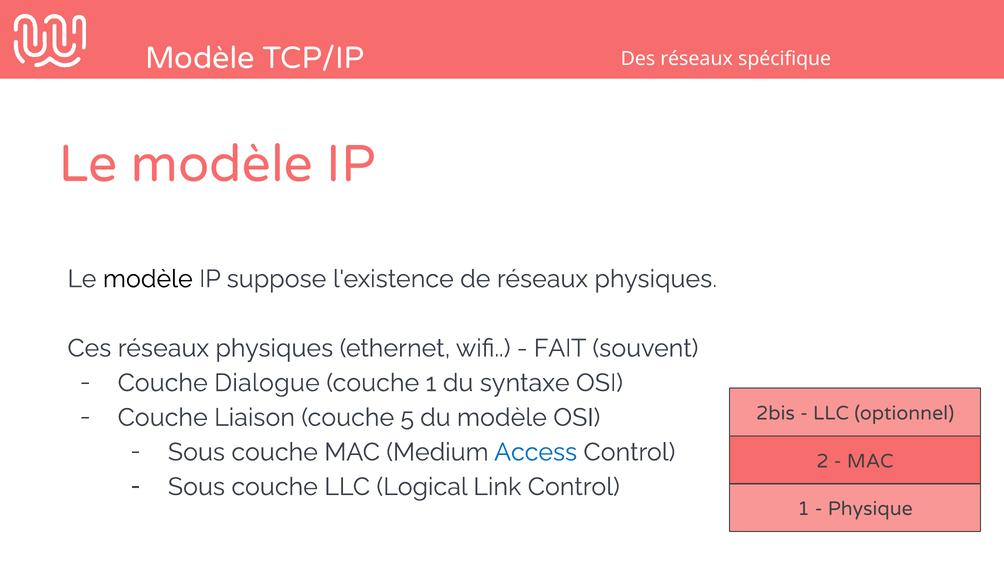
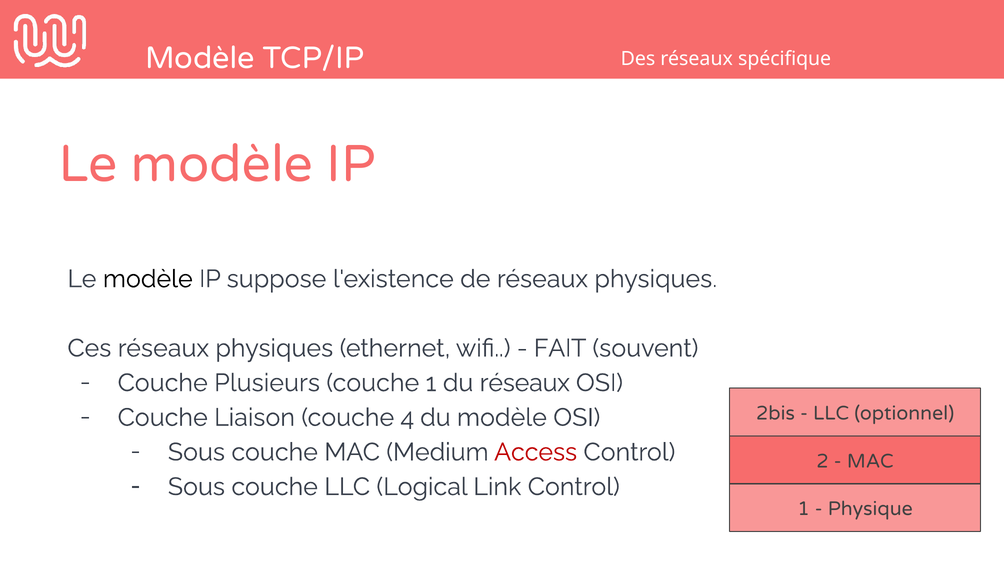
Dialogue: Dialogue -> Plusieurs (267, 383)
du syntaxe: syntaxe -> réseaux (525, 383)
5: 5 -> 4 (407, 417)
Access colour: blue -> red (536, 452)
